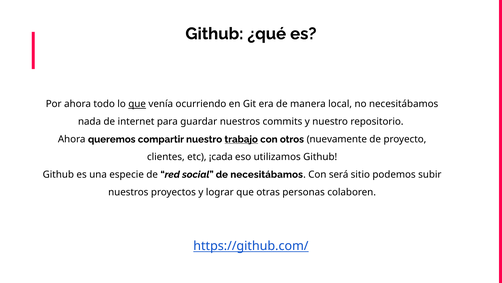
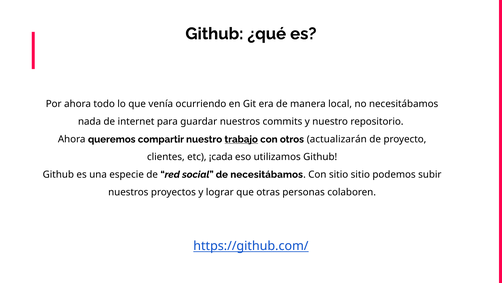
que underline: present -> none (137, 104)
nuevamente: nuevamente -> actualizarán (337, 139)
Con será: será -> sitio (339, 174)
